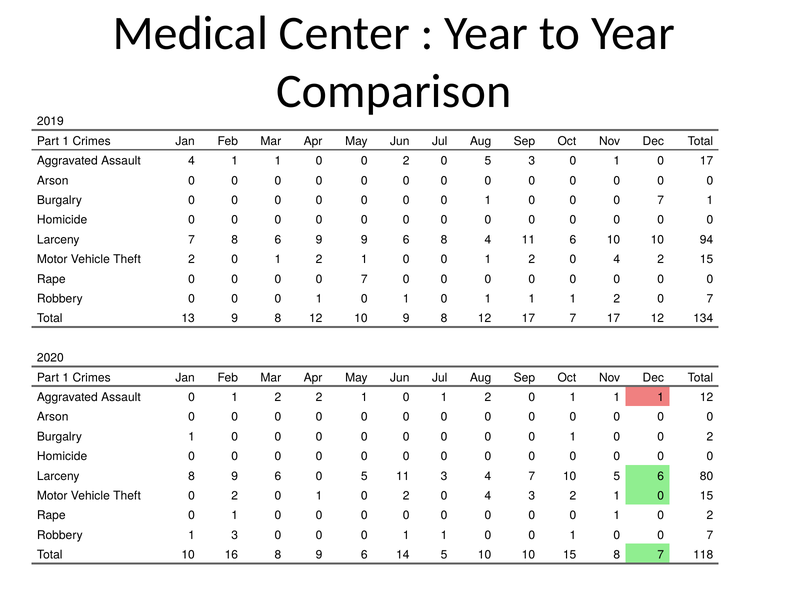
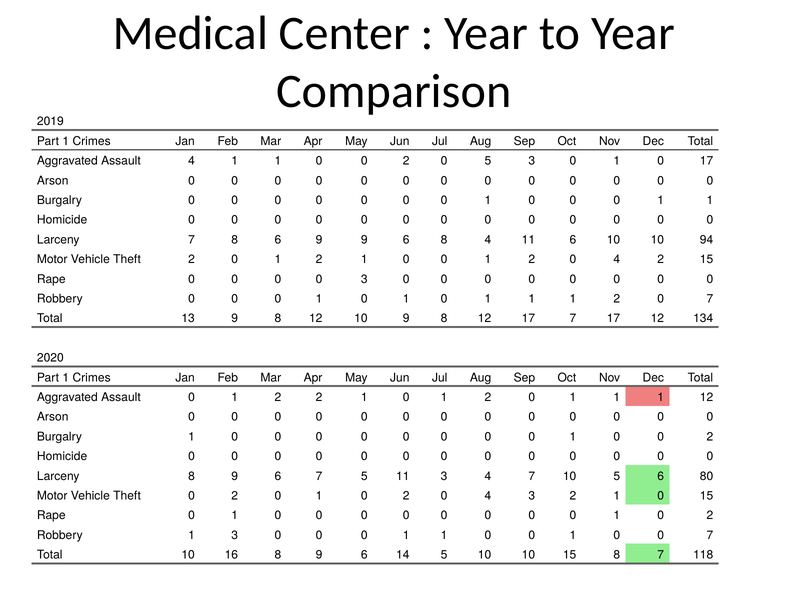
7: 7 -> 1 (661, 200)
7: 7 -> 3 (364, 279)
6 0: 0 -> 7 (319, 476)
